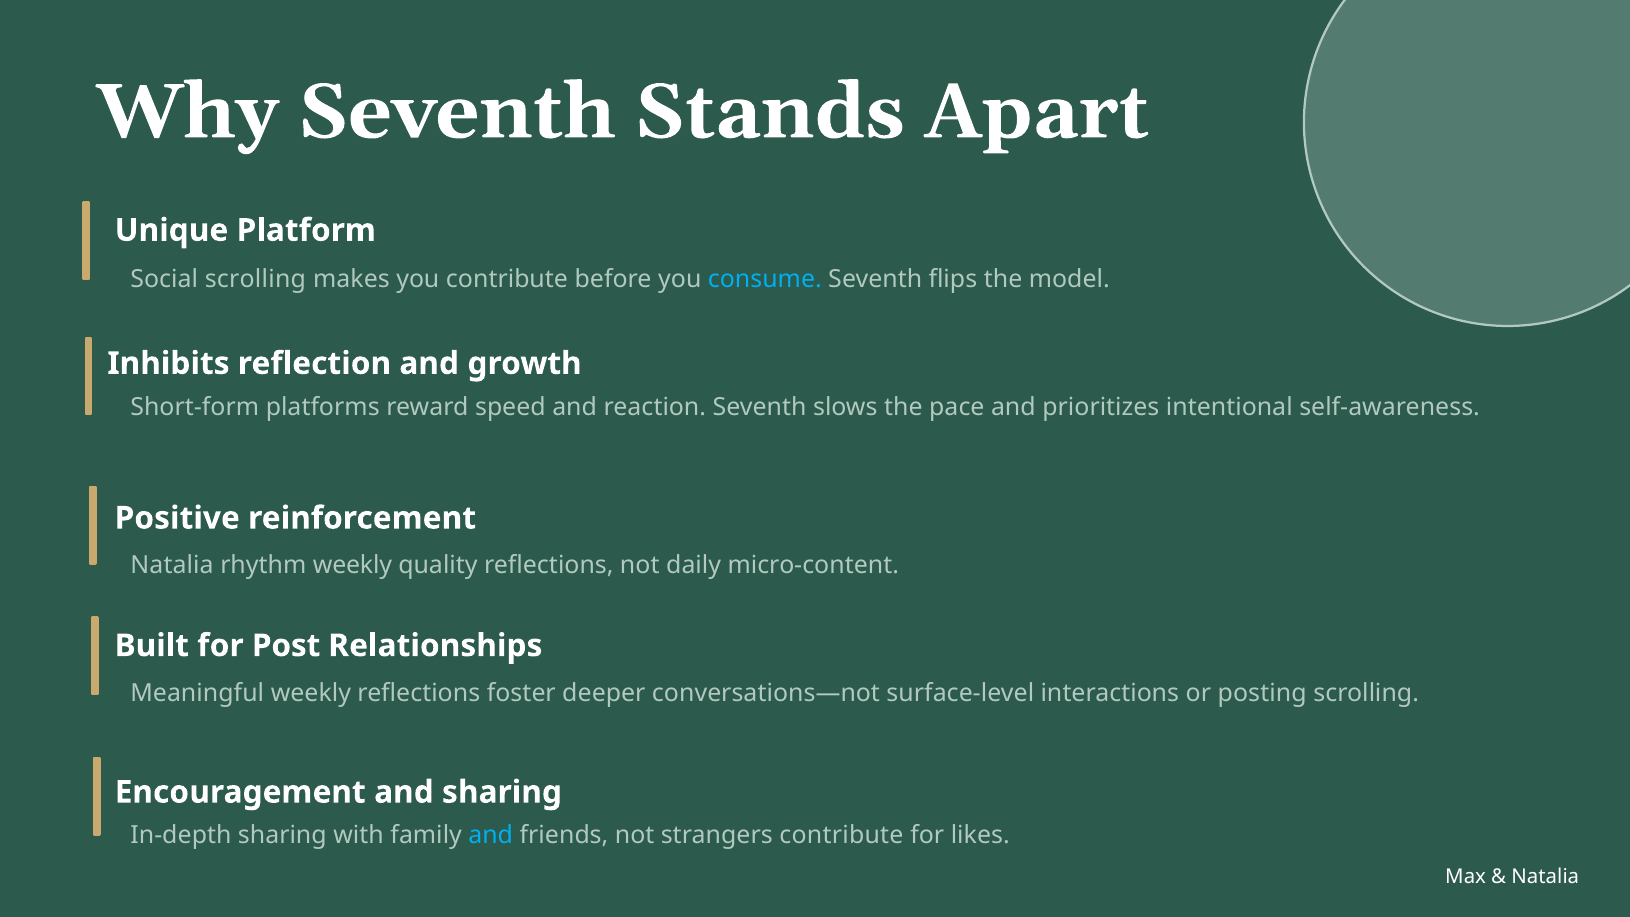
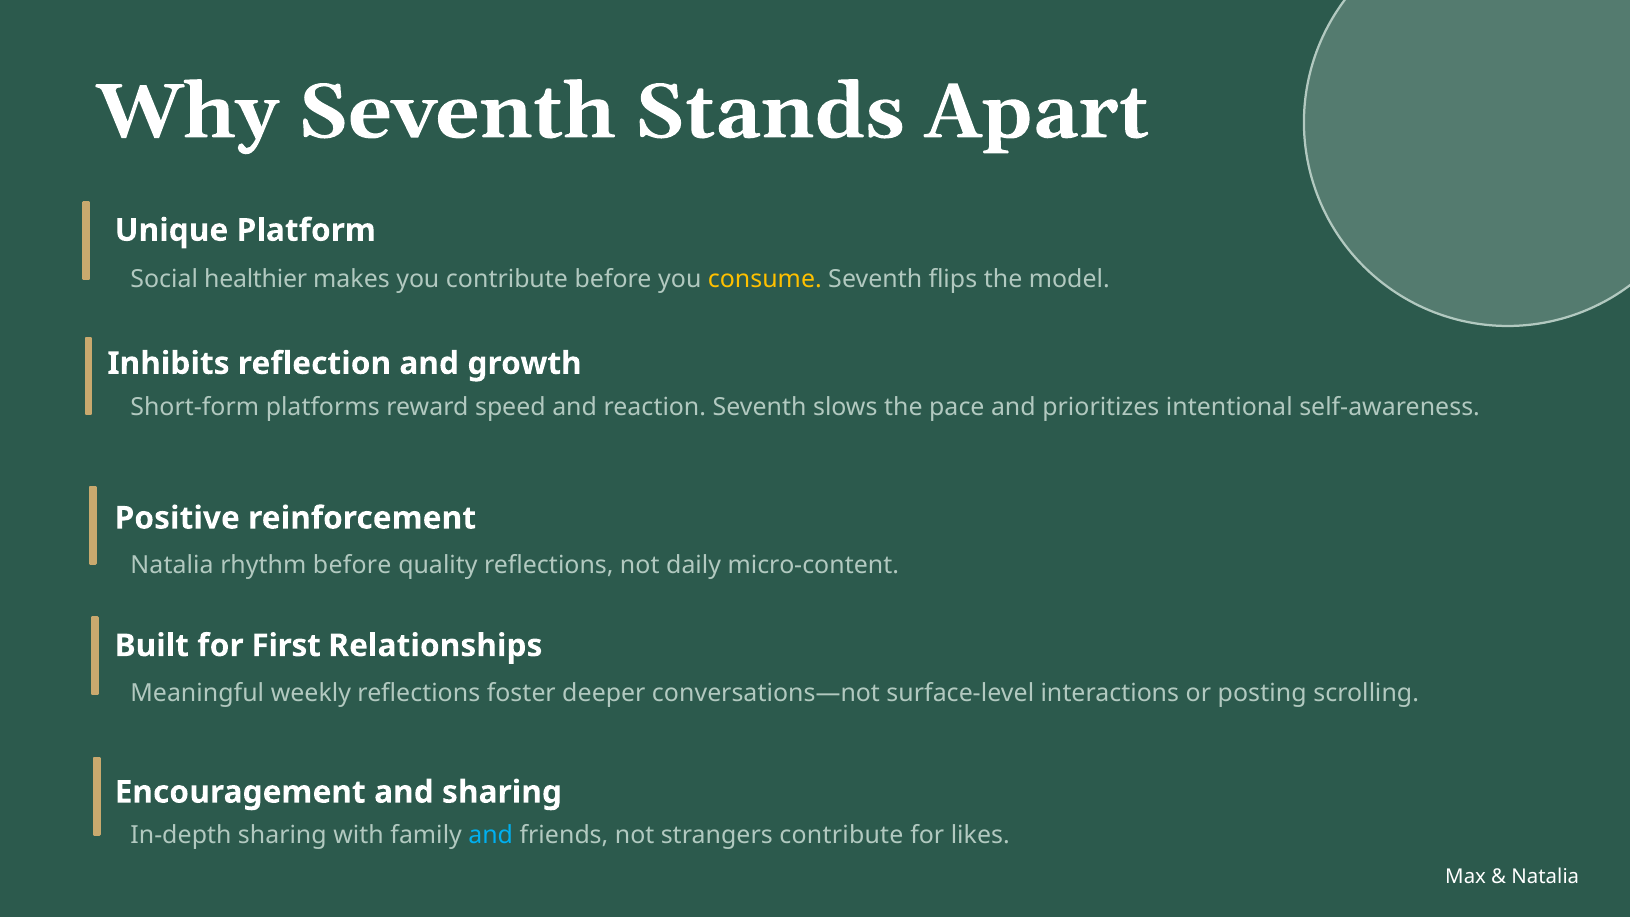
Social scrolling: scrolling -> healthier (256, 279)
consume colour: light blue -> yellow (765, 279)
rhythm weekly: weekly -> before (352, 565)
Post: Post -> First (286, 646)
